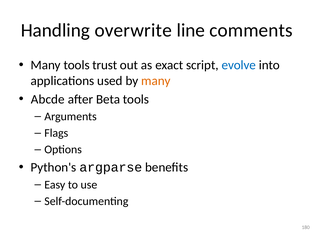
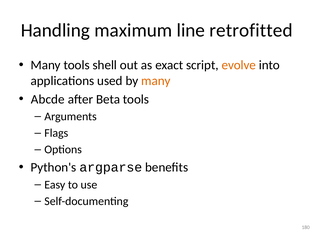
overwrite: overwrite -> maximum (133, 30)
comments: comments -> retrofitted (251, 30)
trust: trust -> shell (105, 65)
evolve colour: blue -> orange (239, 65)
